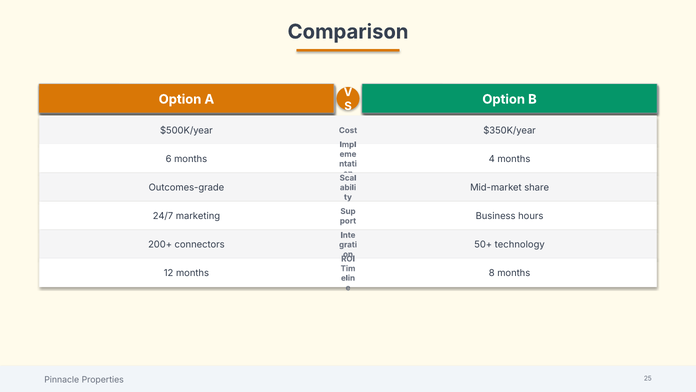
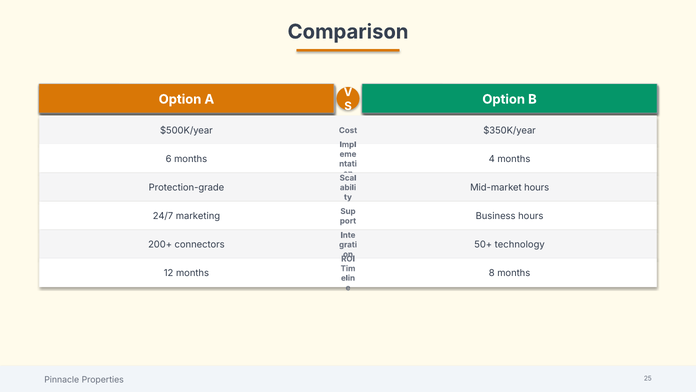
Outcomes-grade: Outcomes-grade -> Protection-grade (186, 187)
Mid-market share: share -> hours (537, 187)
